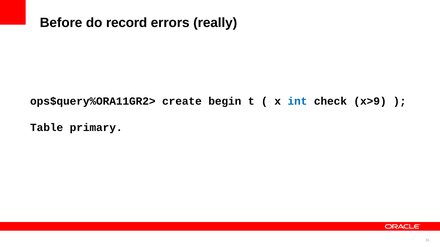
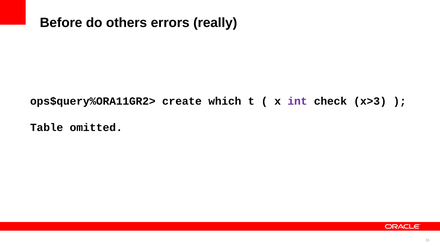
record: record -> others (127, 23)
begin: begin -> which (225, 101)
int colour: blue -> purple (297, 101)
x>9: x>9 -> x>3 (370, 101)
primary: primary -> omitted (96, 128)
